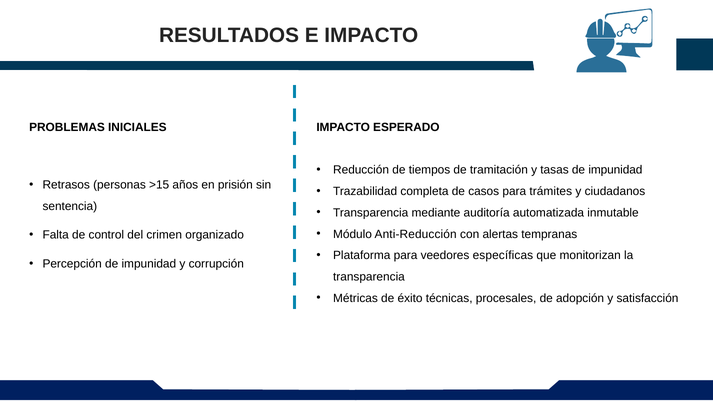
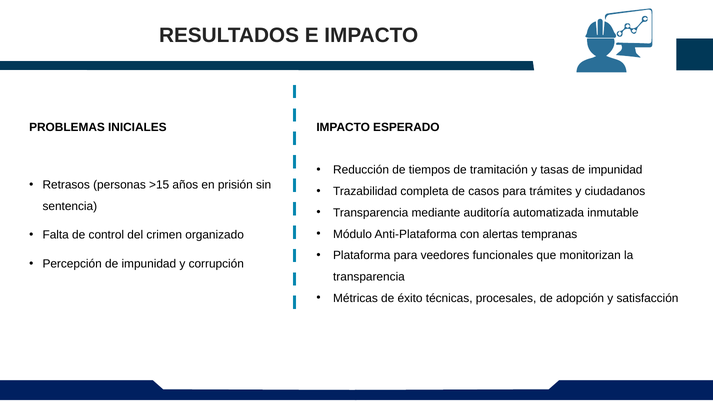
Anti-Reducción: Anti-Reducción -> Anti-Plataforma (416, 234)
específicas: específicas -> funcionales (503, 255)
